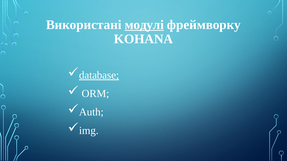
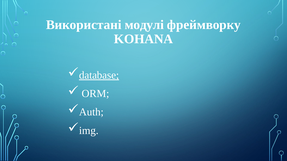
модулі underline: present -> none (144, 25)
